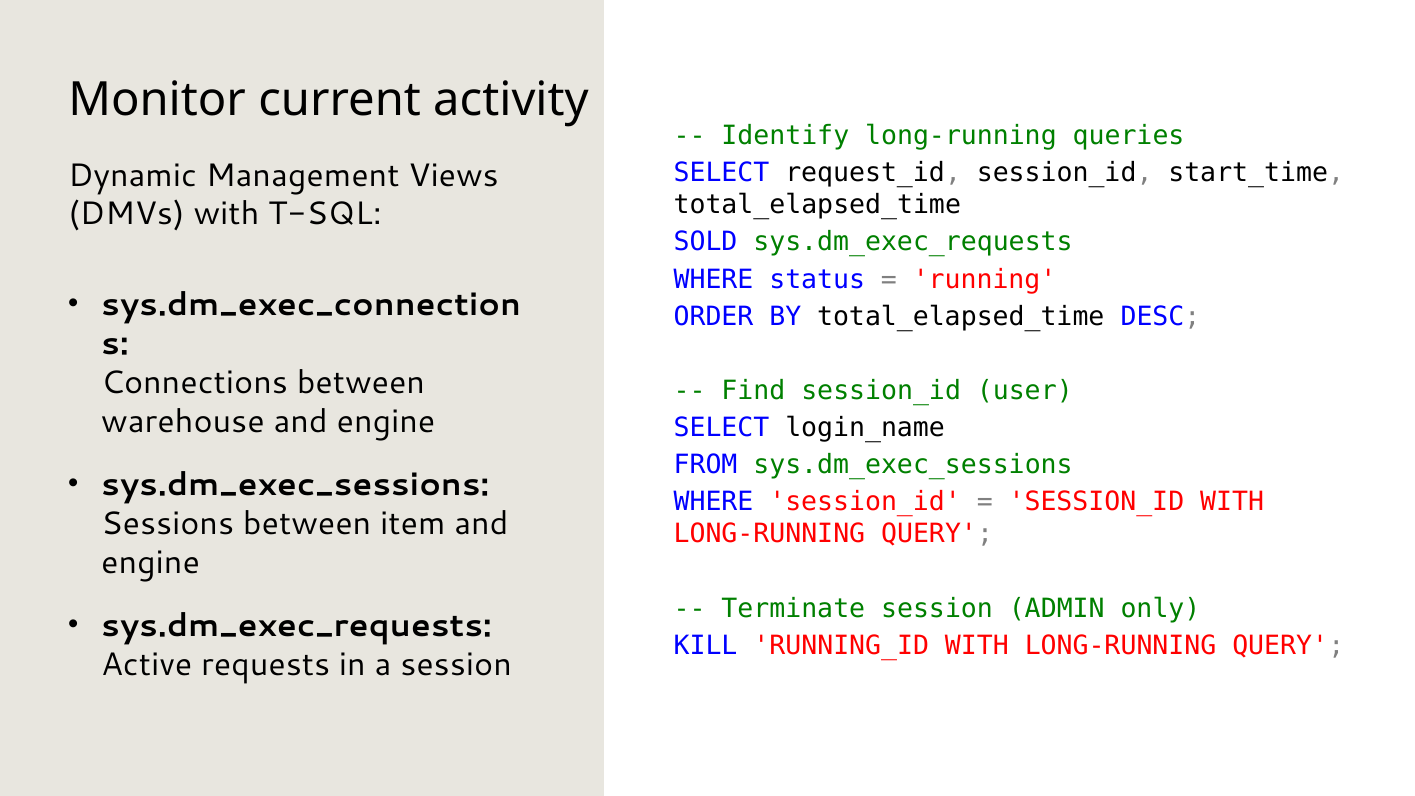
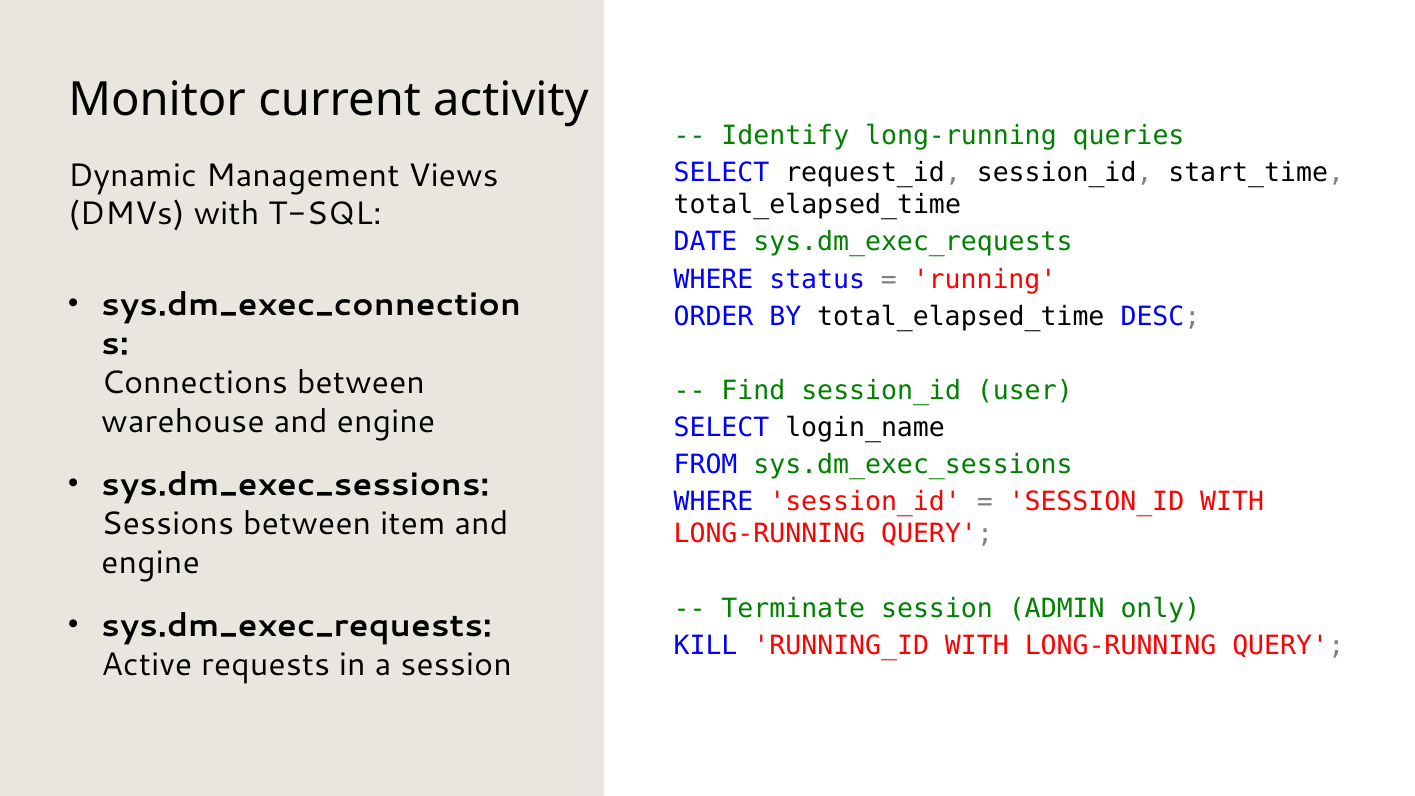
SOLD: SOLD -> DATE (706, 242)
